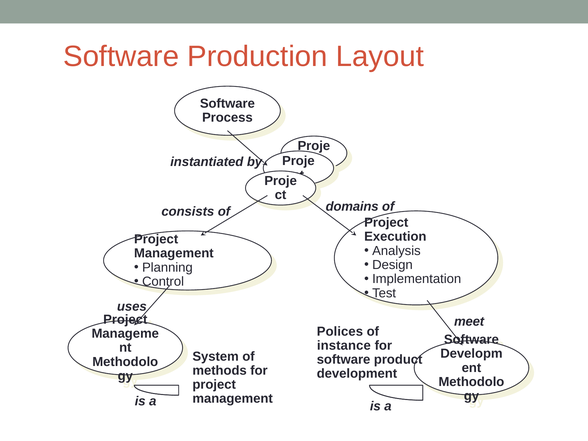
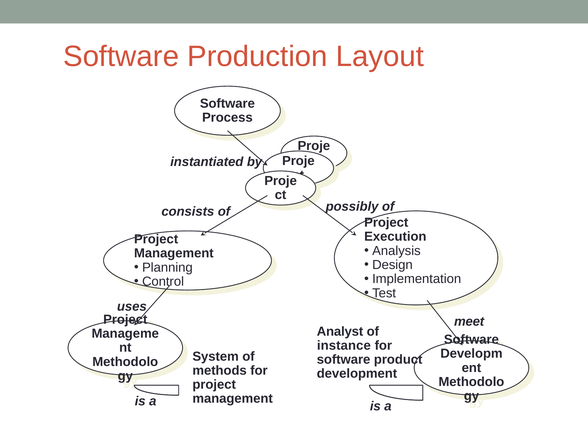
domains: domains -> possibly (352, 207)
Polices: Polices -> Analyst (340, 331)
